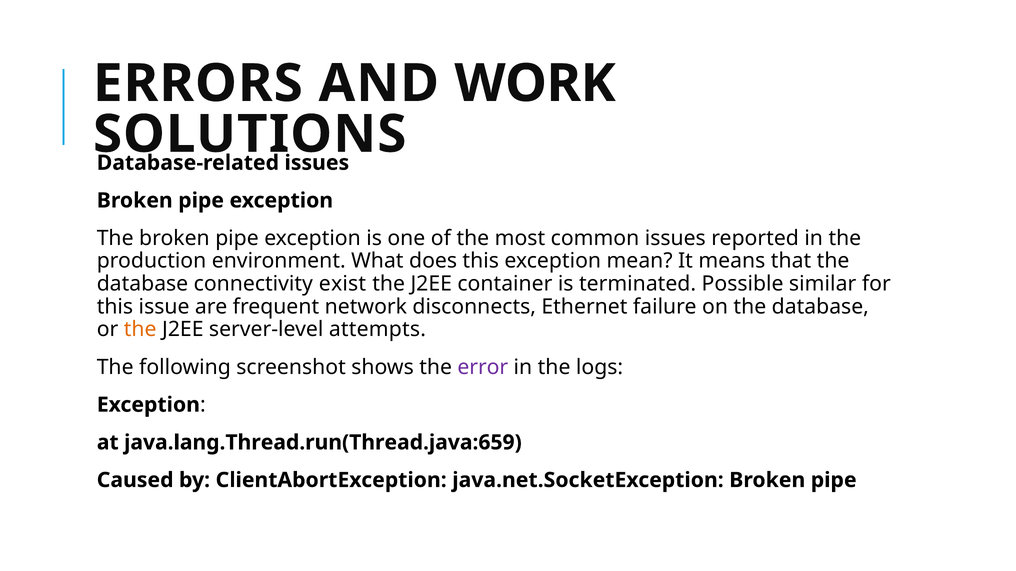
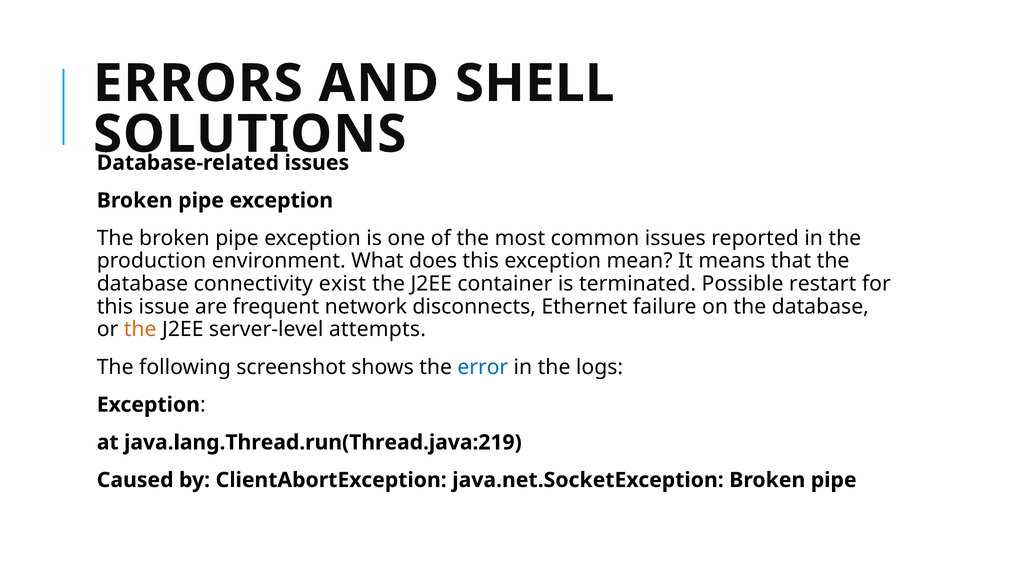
WORK: WORK -> SHELL (535, 84)
similar: similar -> restart (823, 284)
error colour: purple -> blue (483, 367)
java.lang.Thread.run(Thread.java:659: java.lang.Thread.run(Thread.java:659 -> java.lang.Thread.run(Thread.java:219 (323, 443)
